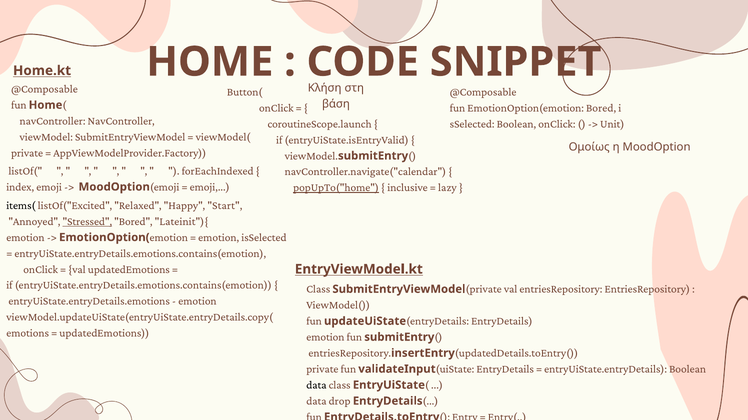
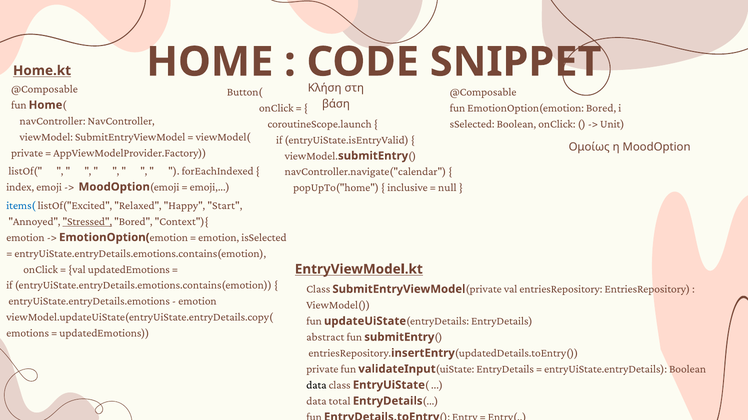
popUpTo("home underline: present -> none (336, 188)
lazy: lazy -> null (447, 188)
items( colour: black -> blue (21, 206)
Lateinit"){: Lateinit"){ -> Context"){ (182, 222)
emotion: emotion -> abstract (325, 338)
drop: drop -> total (340, 402)
